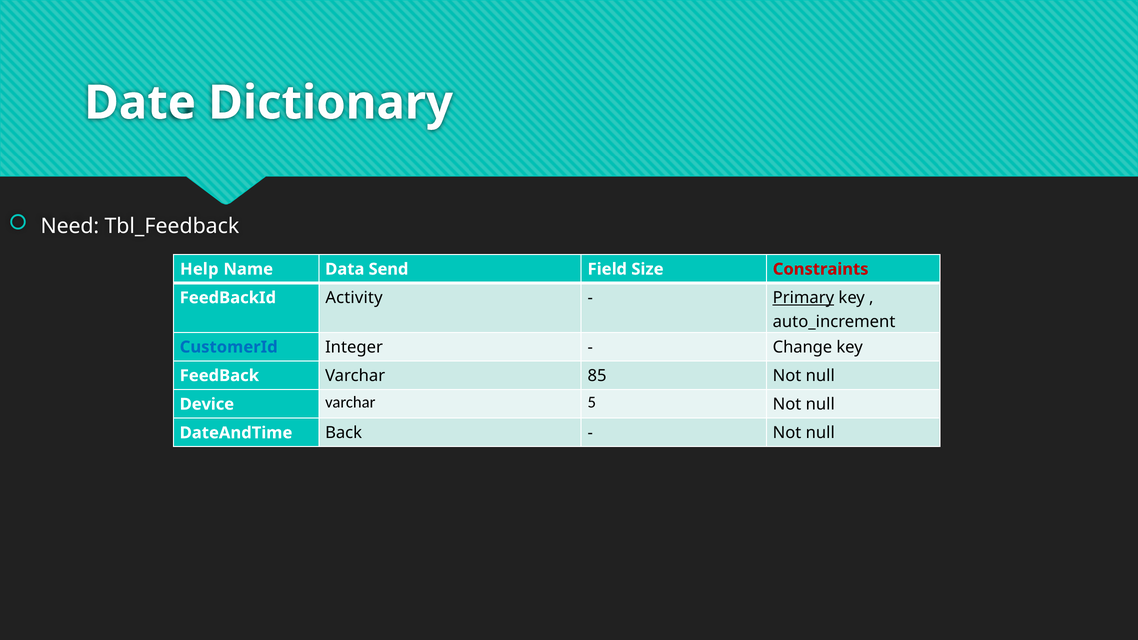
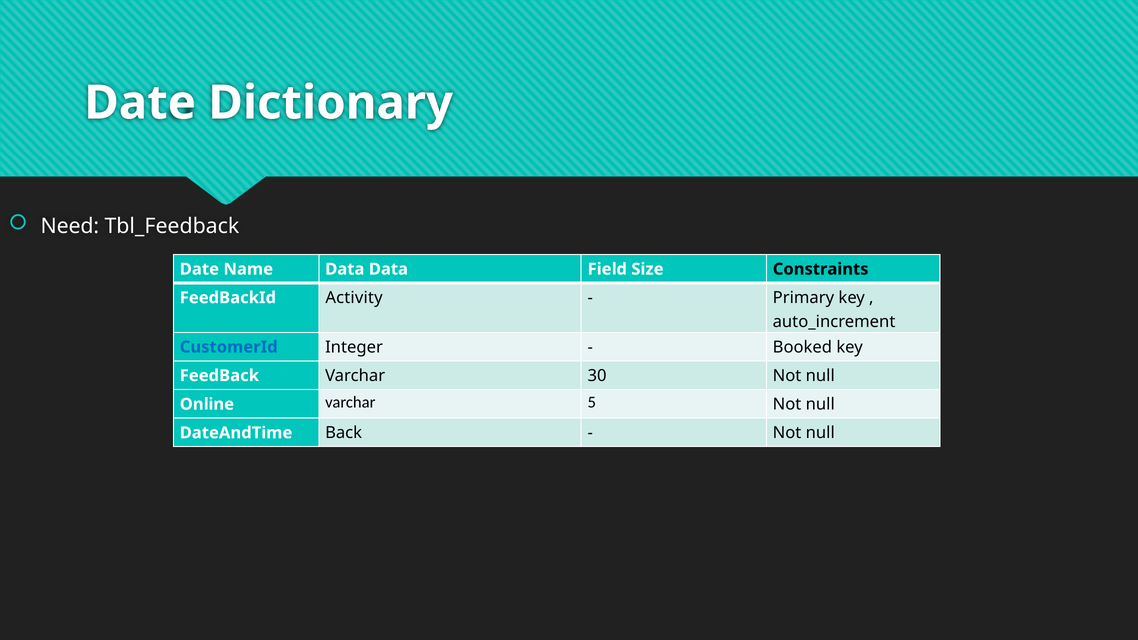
Help: Help -> Date (199, 269)
Data Send: Send -> Data (388, 269)
Constraints colour: red -> black (821, 269)
Primary underline: present -> none (803, 298)
Change: Change -> Booked (802, 347)
85: 85 -> 30 (597, 376)
Device: Device -> Online (207, 404)
